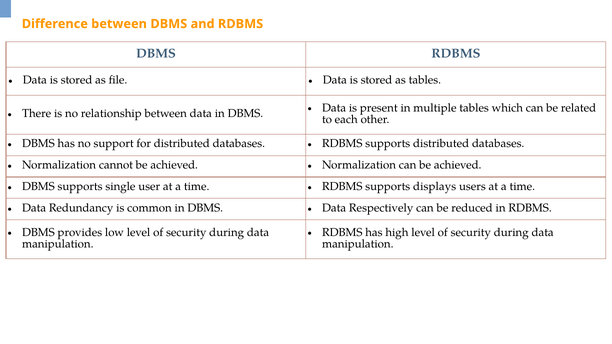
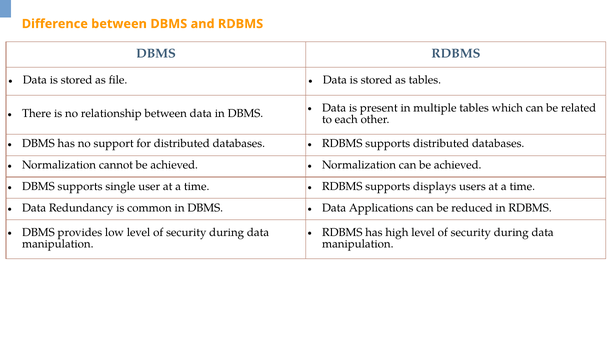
Respectively: Respectively -> Applications (381, 208)
